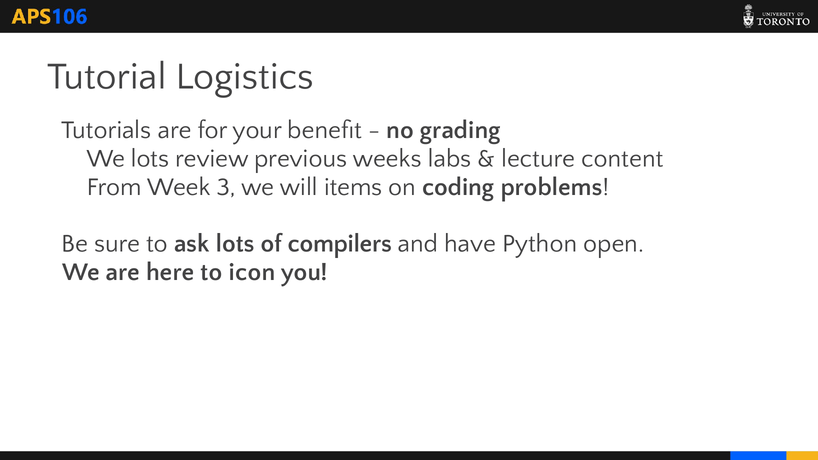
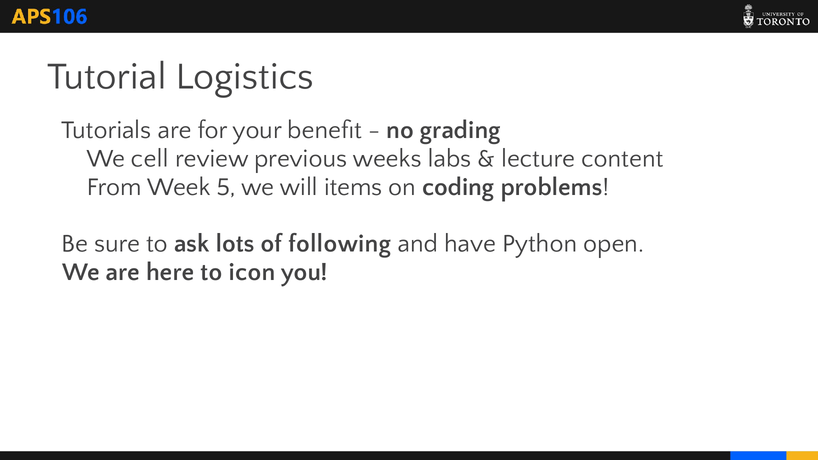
lots: lots -> cell (150, 158)
3: 3 -> 5 (226, 187)
compilers: compilers -> following (340, 244)
